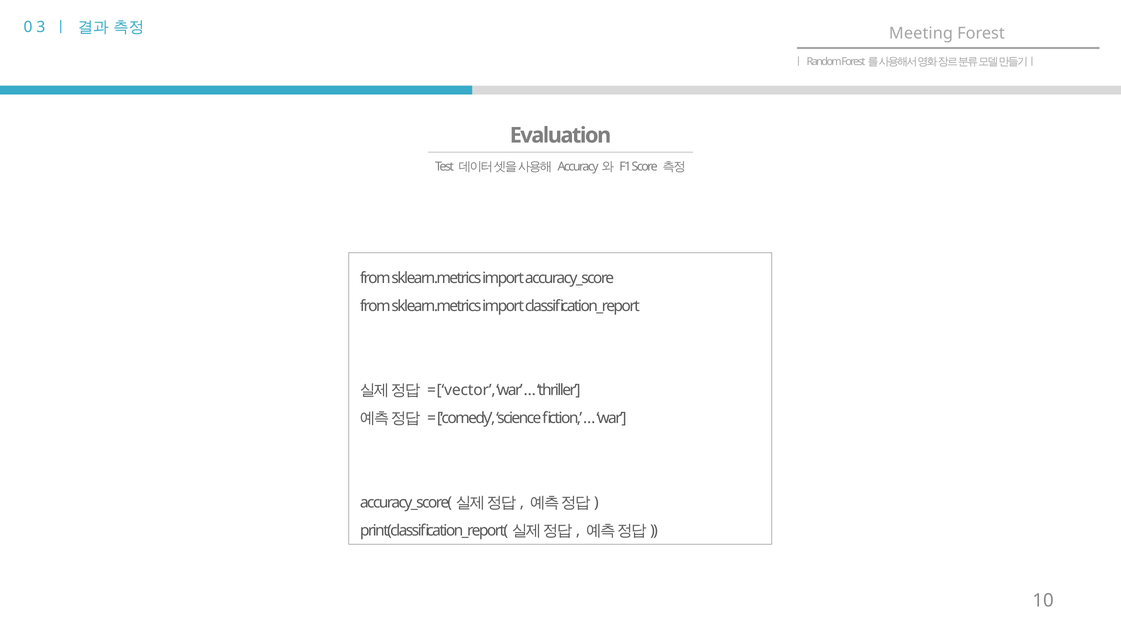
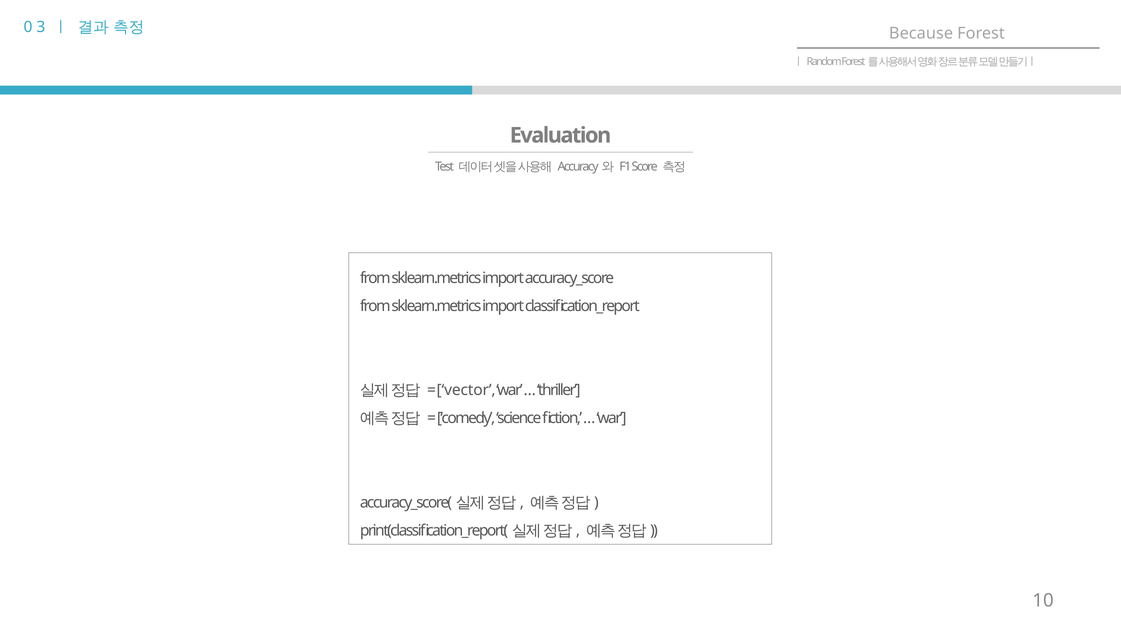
Meeting: Meeting -> Because (921, 33)
